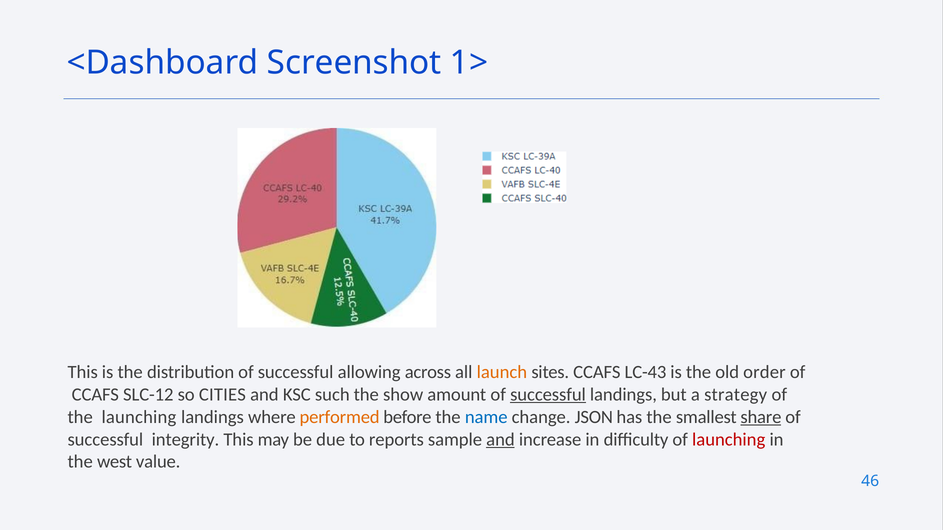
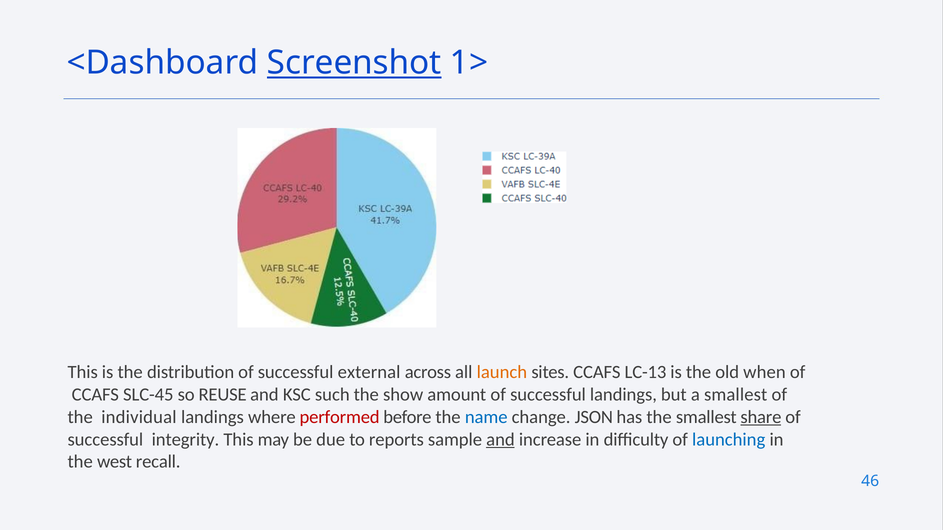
Screenshot underline: none -> present (354, 63)
allowing: allowing -> external (369, 373)
LC-43: LC-43 -> LC-13 (645, 373)
order: order -> when (764, 373)
SLC-12: SLC-12 -> SLC-45 (148, 395)
CITIES: CITIES -> REUSE (223, 395)
successful underline: present -> none (548, 395)
a strategy: strategy -> smallest (736, 395)
the launching: launching -> individual (139, 417)
performed colour: orange -> red (340, 417)
launching colour: red -> blue (729, 440)
value: value -> recall (158, 462)
